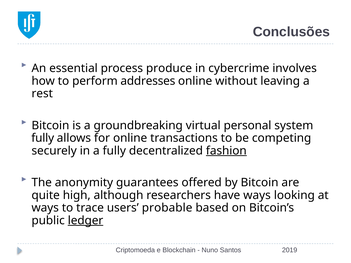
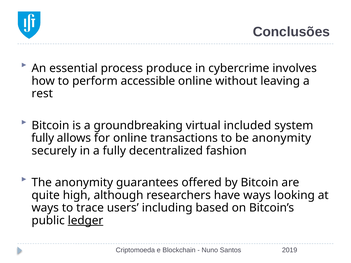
addresses: addresses -> accessible (148, 81)
personal: personal -> included (247, 126)
be competing: competing -> anonymity (282, 138)
fashion underline: present -> none (226, 151)
probable: probable -> including (167, 208)
